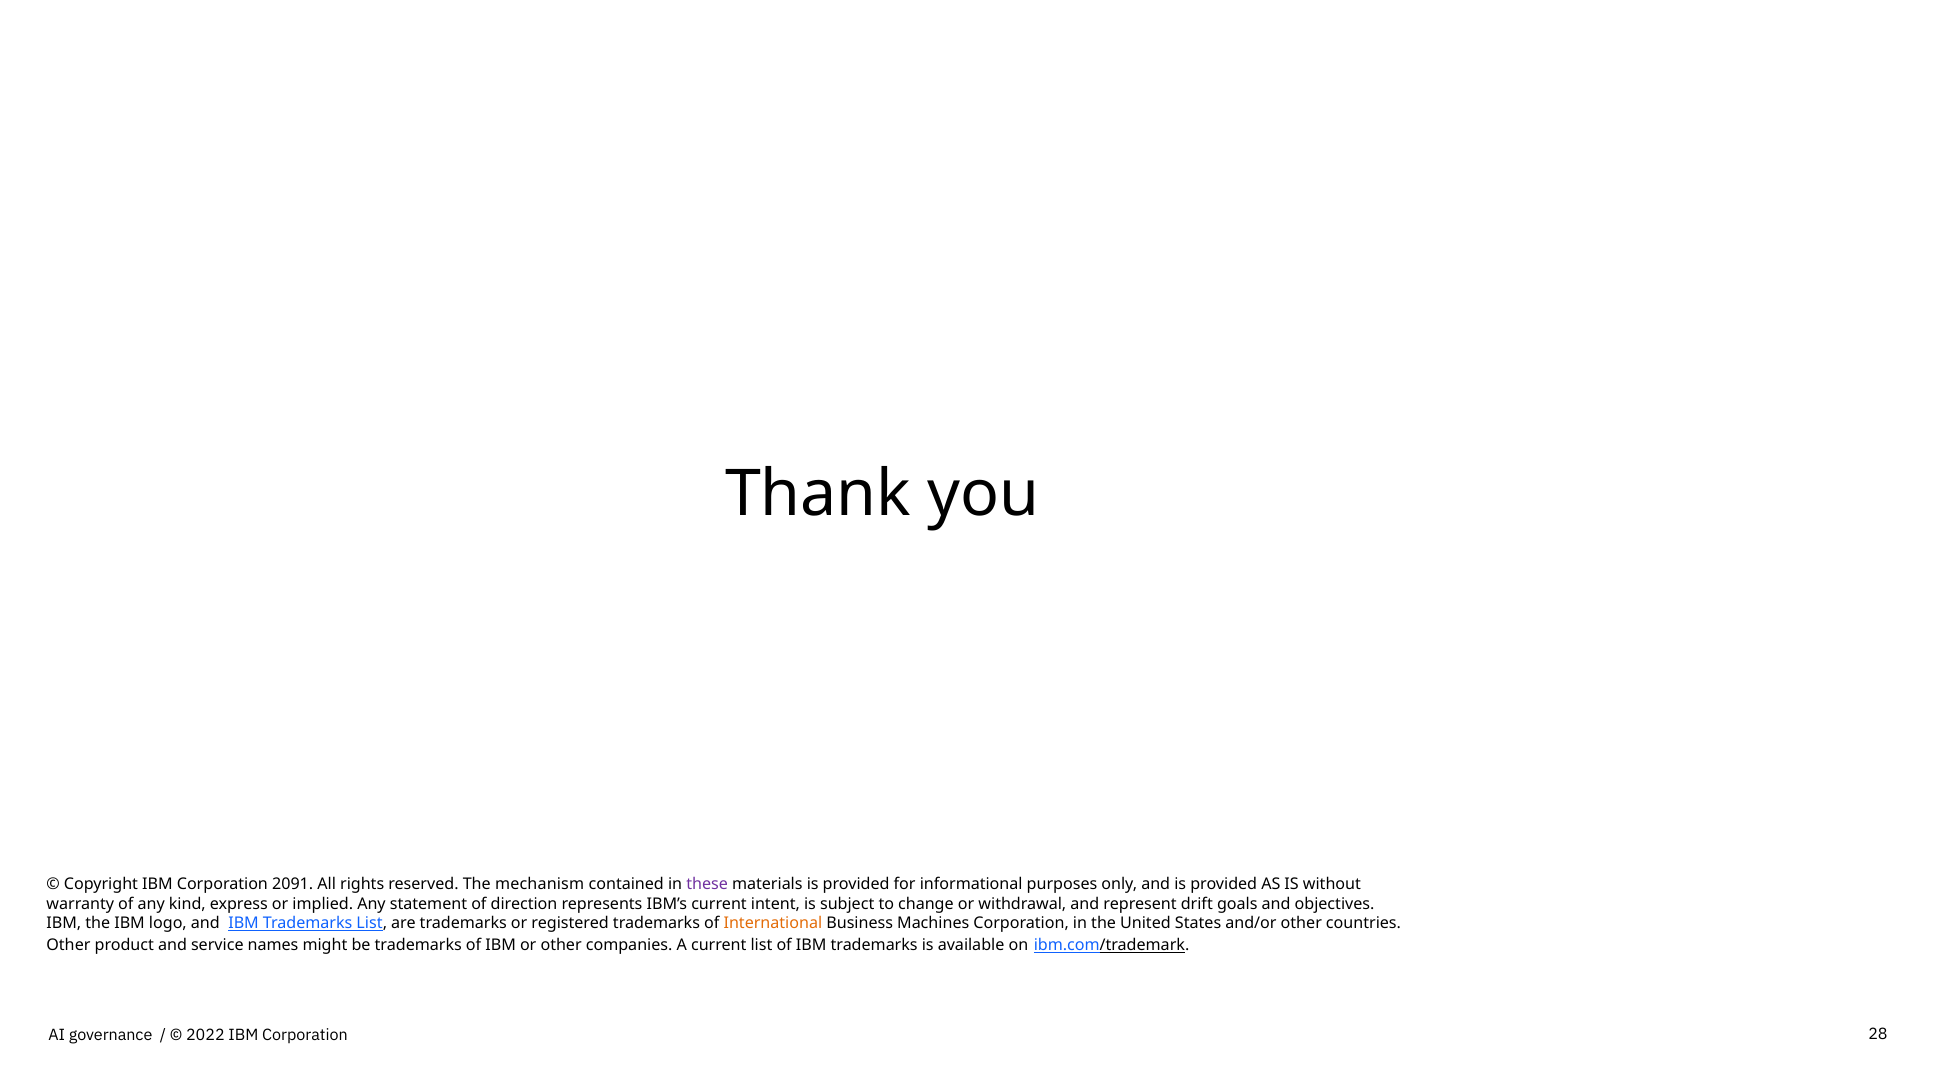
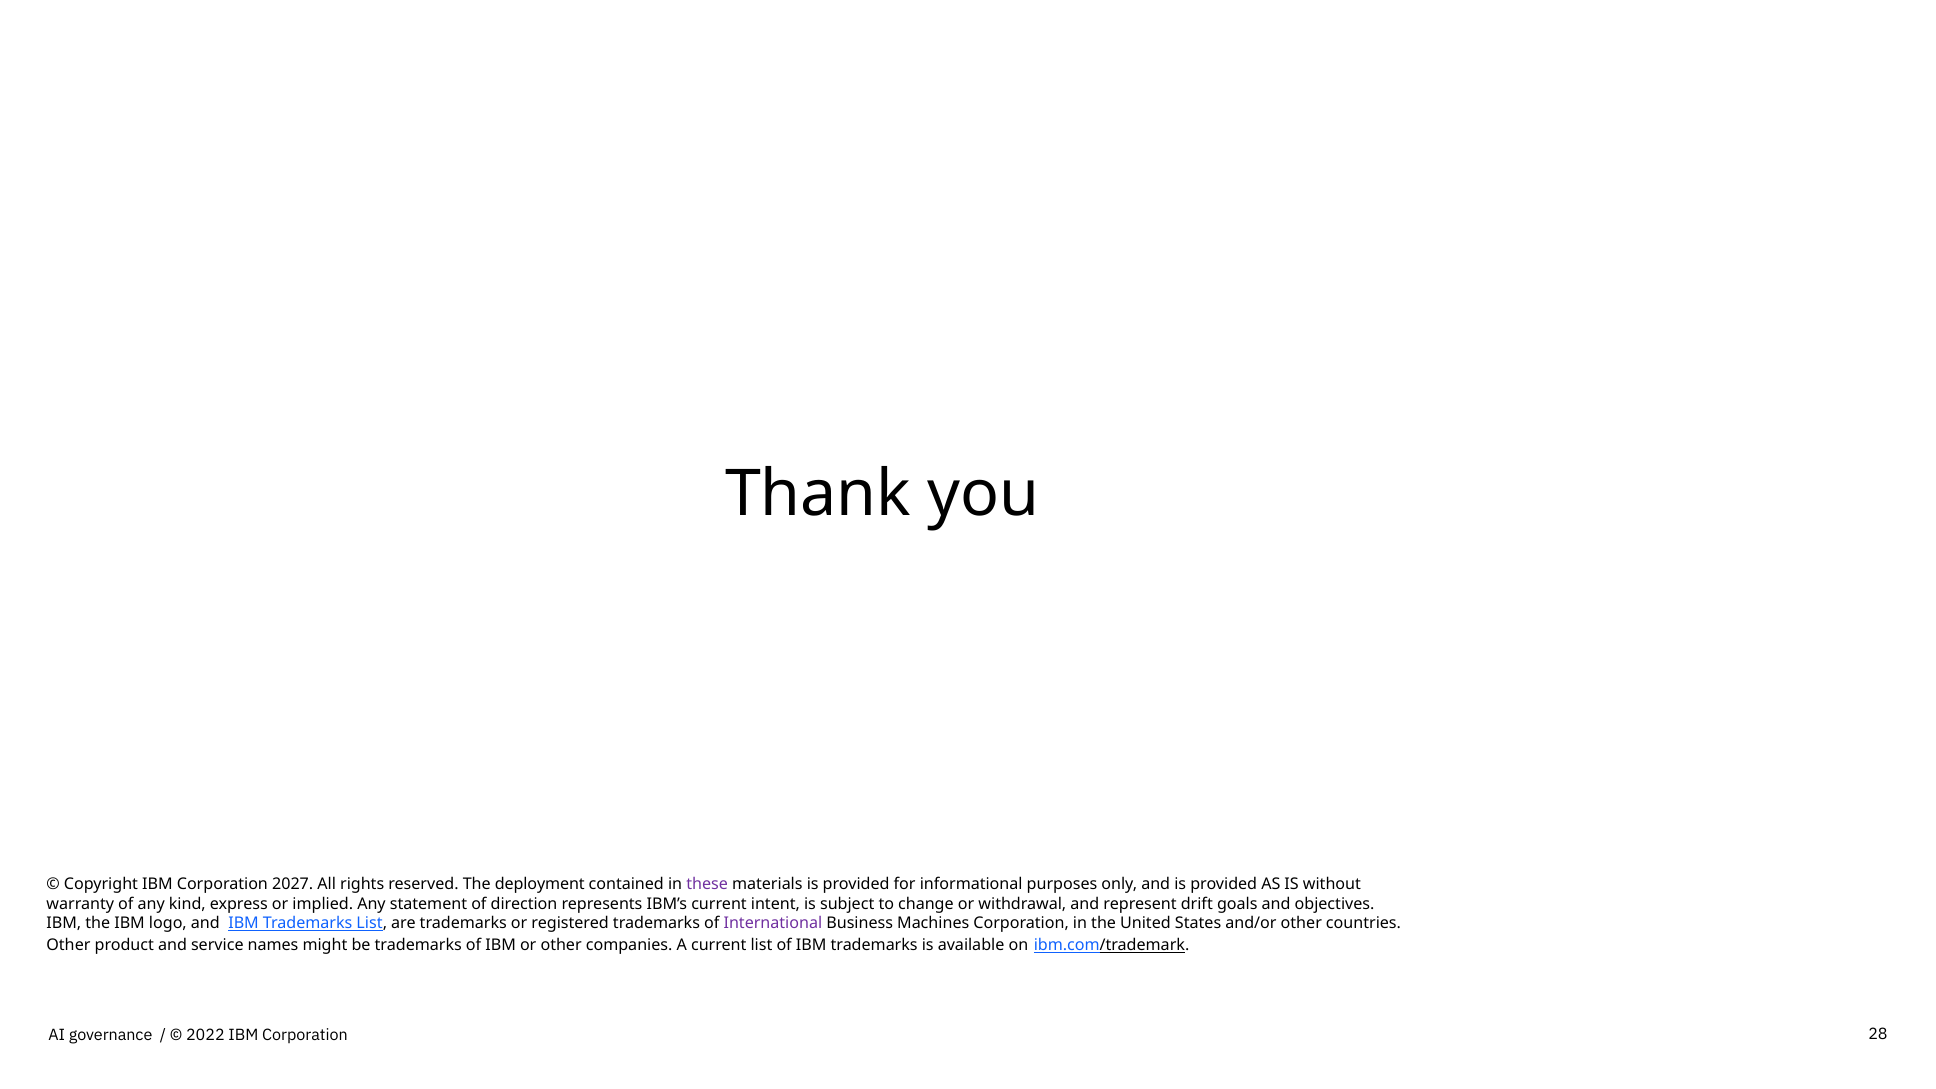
2091: 2091 -> 2027 (293, 885)
mechanism: mechanism -> deployment (540, 885)
International colour: orange -> purple (773, 923)
